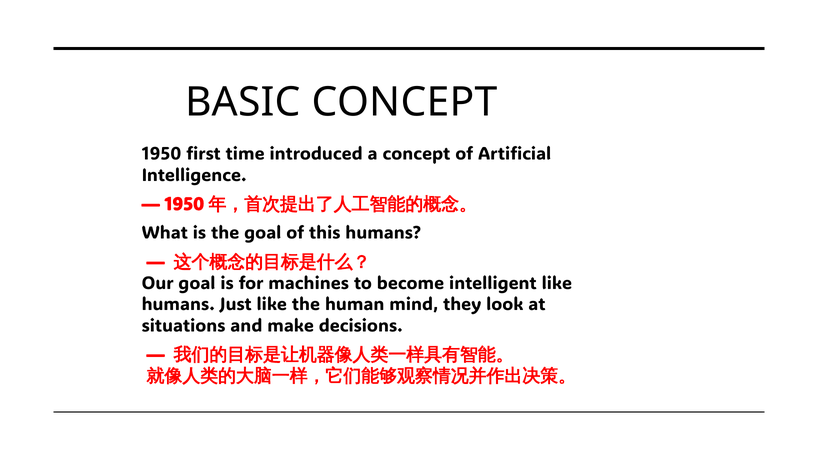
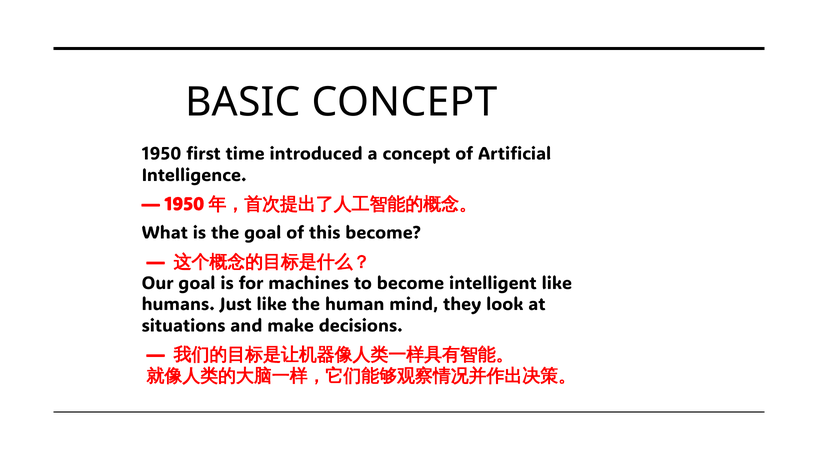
this humans: humans -> become (383, 233)
